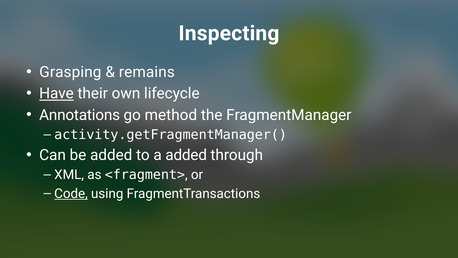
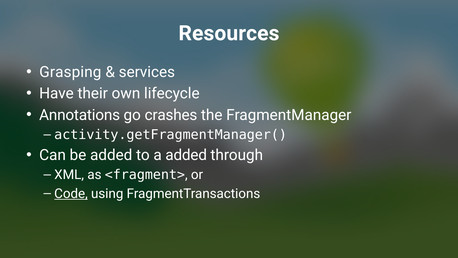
Inspecting: Inspecting -> Resources (229, 33)
remains: remains -> services (147, 72)
Have underline: present -> none (56, 93)
method: method -> crashes (171, 115)
